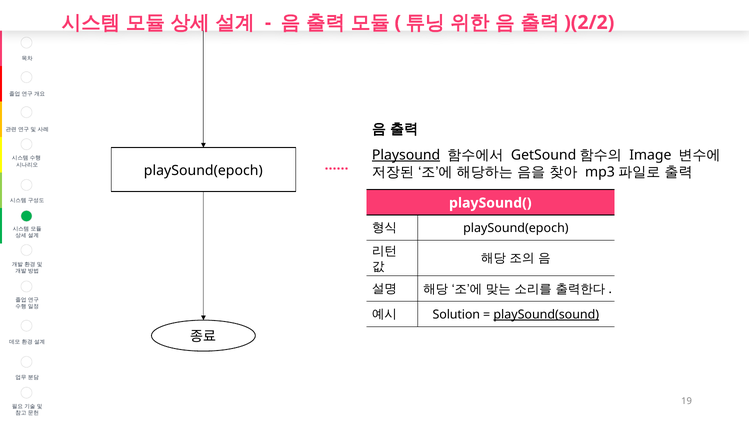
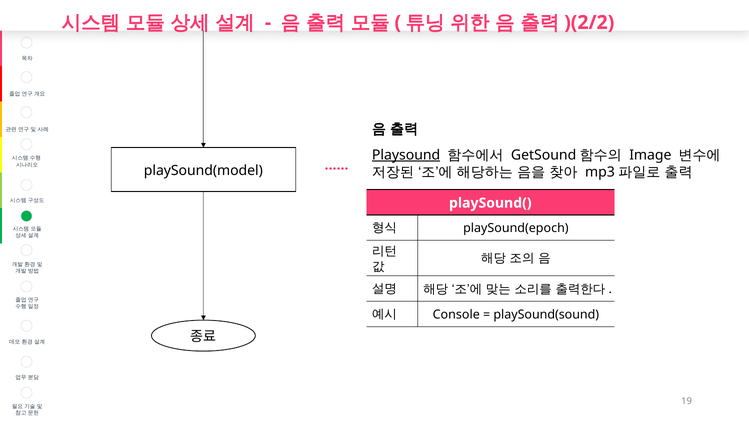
playSound(epoch: playSound(epoch -> playSound(model (203, 171)
Solution: Solution -> Console (456, 315)
playSound(sound underline: present -> none (546, 315)
